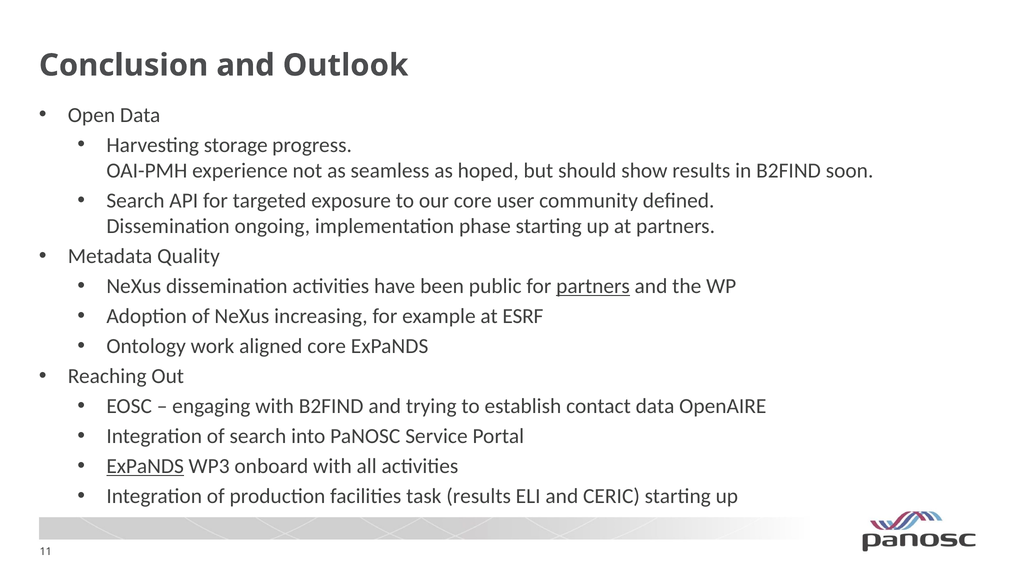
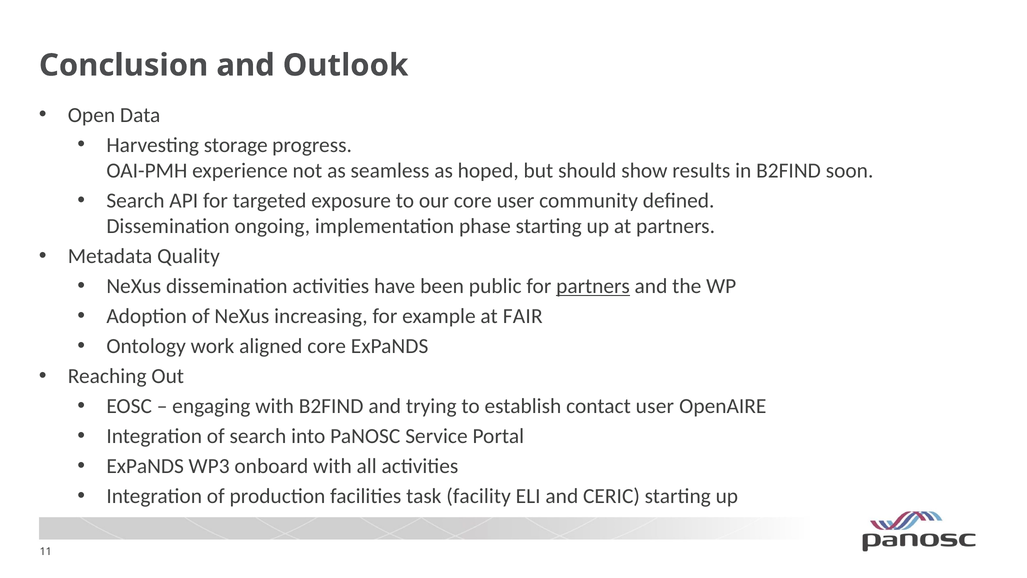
ESRF: ESRF -> FAIR (523, 316)
contact data: data -> user (655, 406)
ExPaNDS underline: present -> none (145, 466)
task results: results -> facility (479, 496)
